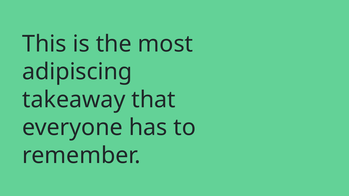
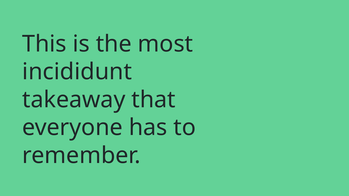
adipiscing: adipiscing -> incididunt (77, 72)
